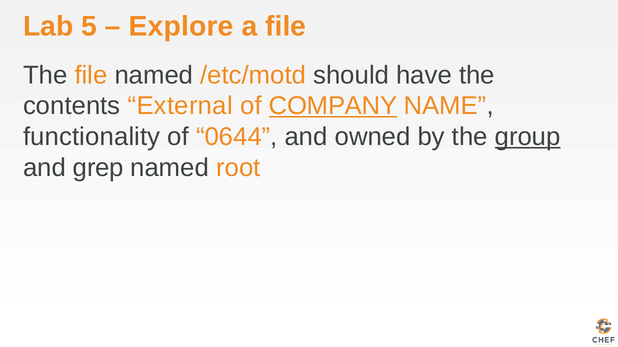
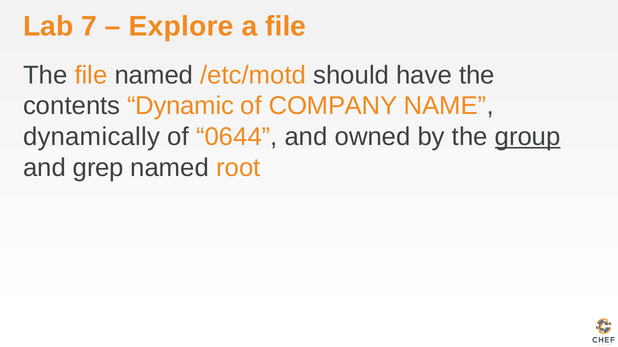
5: 5 -> 7 (89, 27)
External: External -> Dynamic (180, 106)
COMPANY underline: present -> none (333, 106)
functionality: functionality -> dynamically (92, 137)
